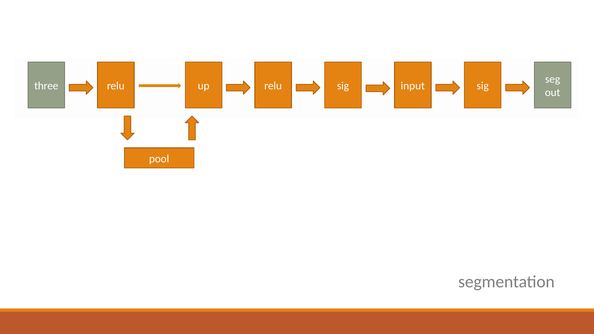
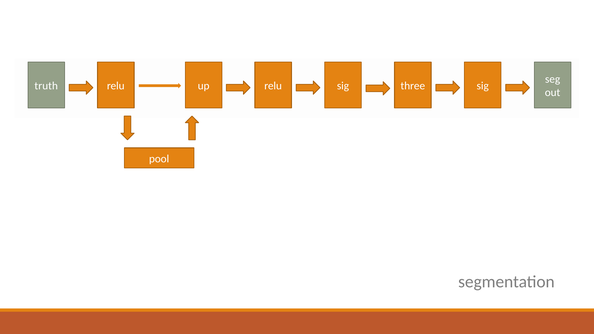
three: three -> truth (46, 86)
input: input -> three (413, 86)
